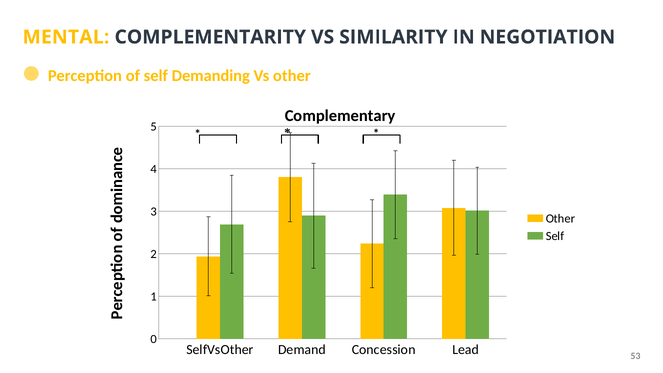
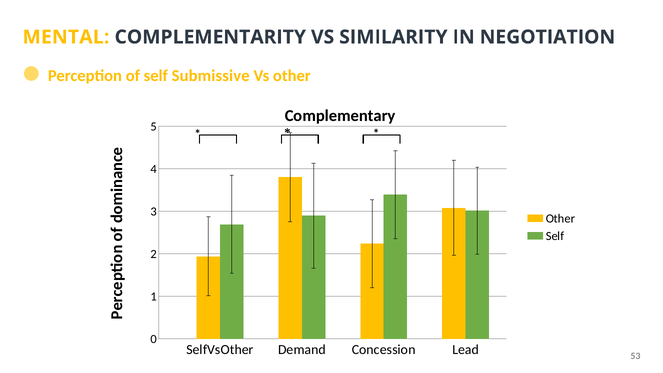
Demanding: Demanding -> Submissive (211, 76)
